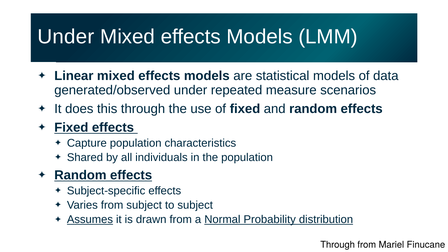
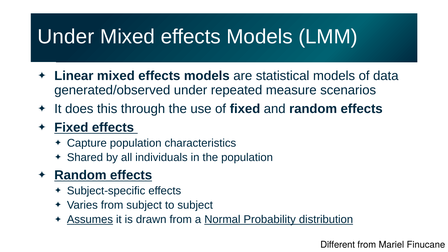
Through: Through -> Different (338, 245)
